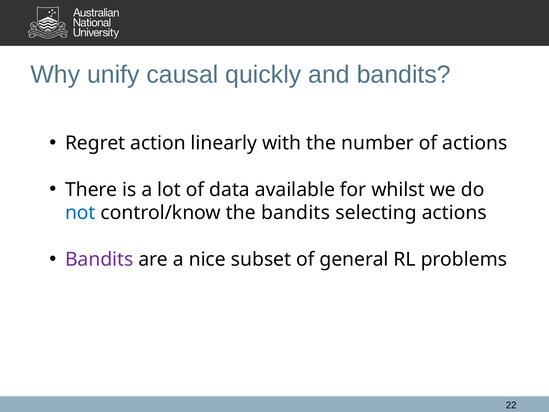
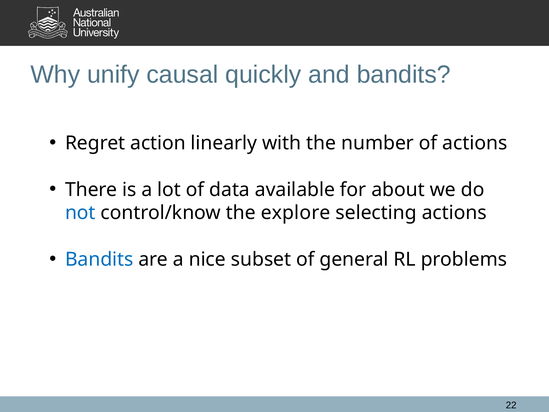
whilst: whilst -> about (398, 189)
the bandits: bandits -> explore (296, 213)
Bandits colour: purple -> blue (99, 259)
